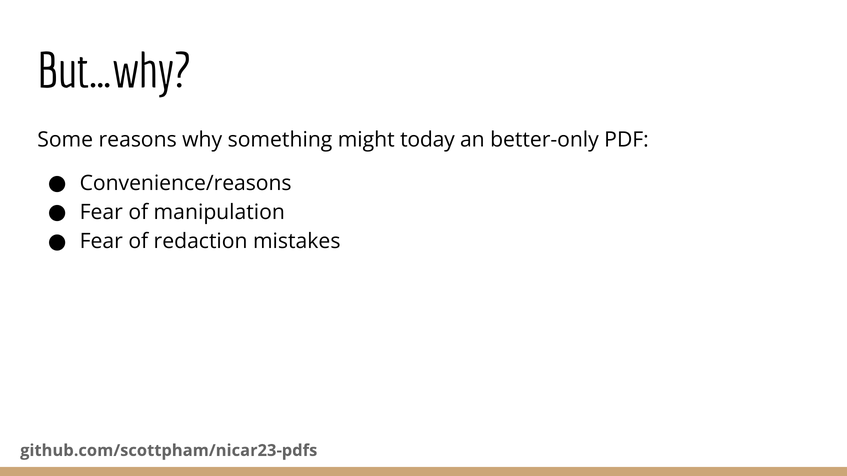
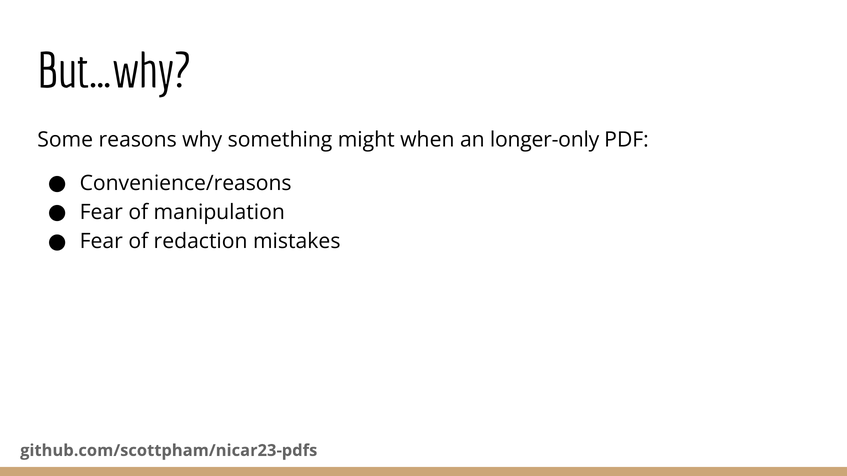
today: today -> when (427, 140)
better-only: better-only -> longer-only (545, 140)
